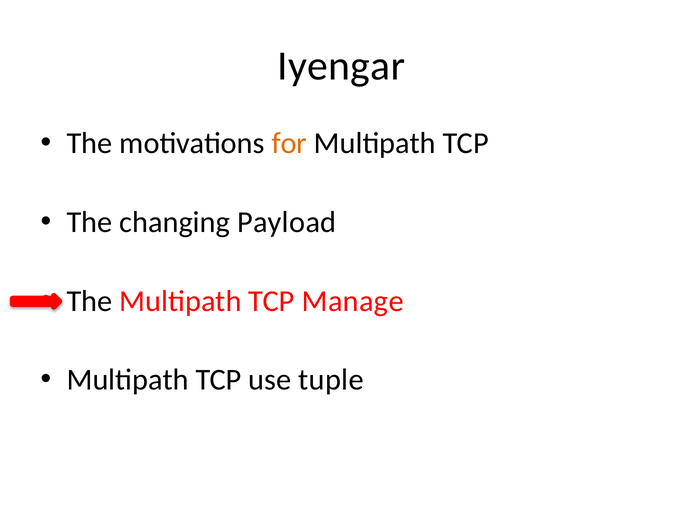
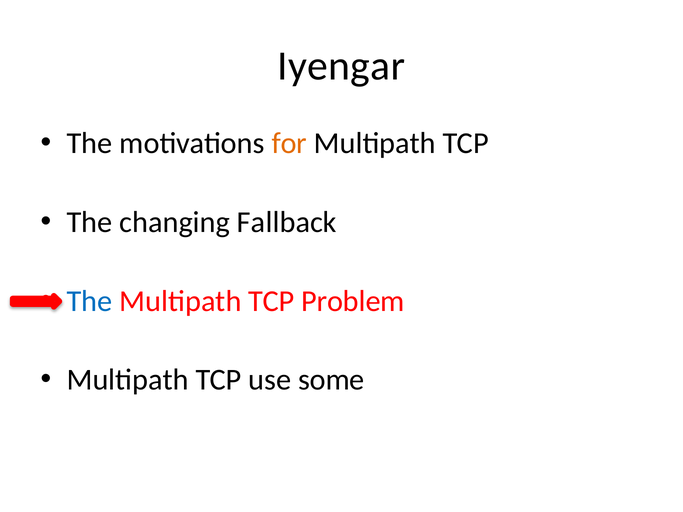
Payload: Payload -> Fallback (287, 222)
The colour: black -> blue (90, 301)
Manage: Manage -> Problem (353, 301)
tuple: tuple -> some (331, 380)
